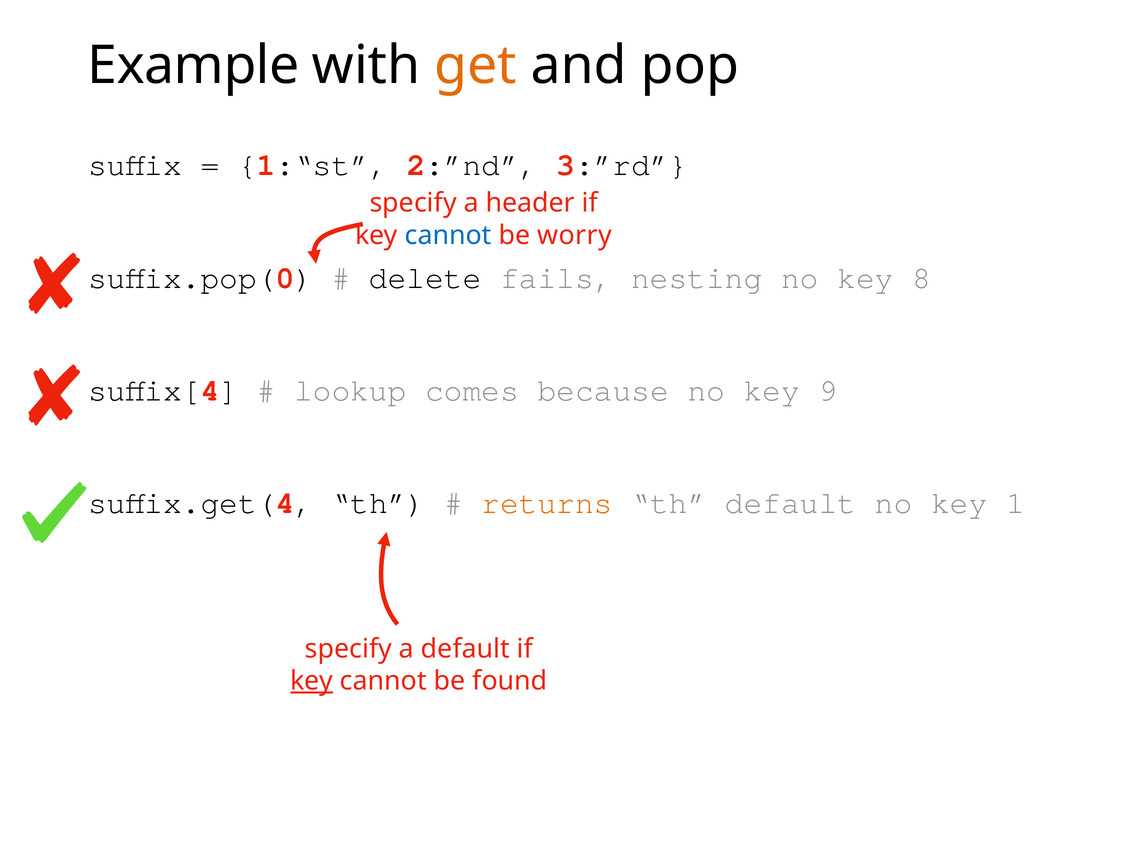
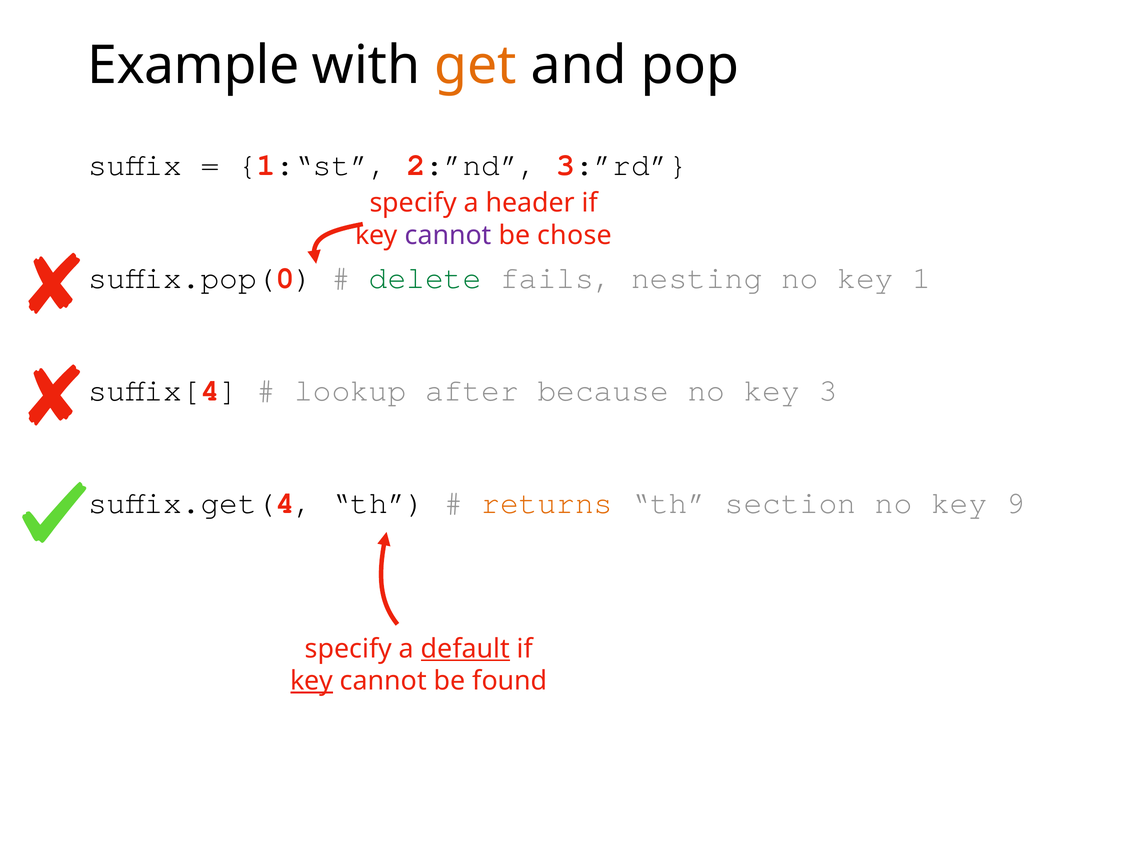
cannot colour: blue -> purple (448, 235)
worry: worry -> chose (575, 235)
delete colour: black -> green (425, 278)
8: 8 -> 1 (922, 278)
comes: comes -> after (472, 390)
9: 9 -> 3 (828, 390)
th default: default -> section (791, 503)
1: 1 -> 9 (1016, 503)
default underline: none -> present (465, 649)
